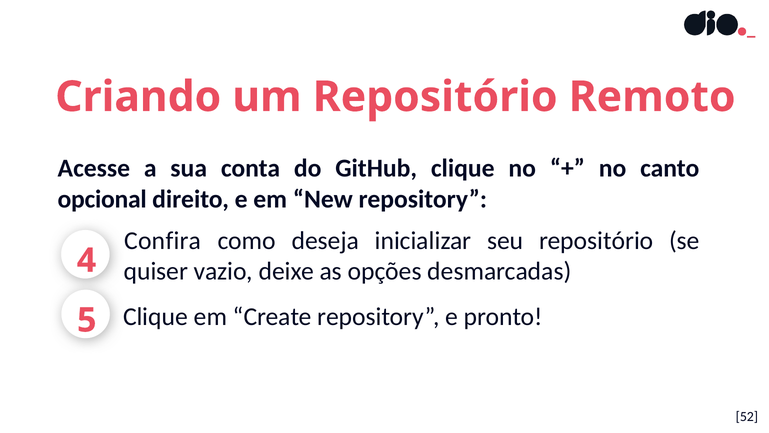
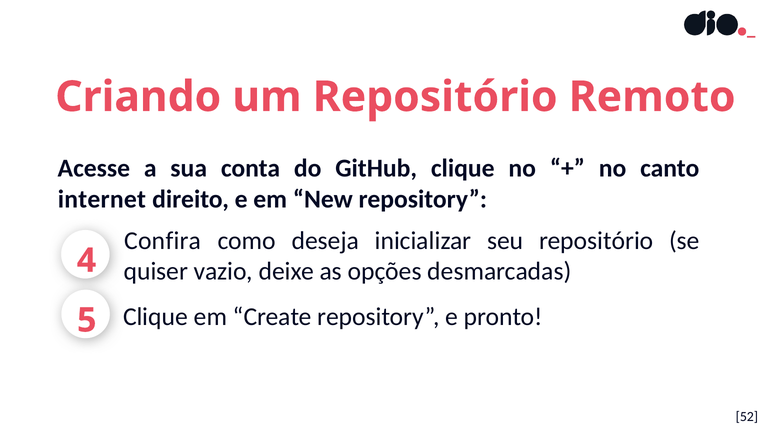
opcional: opcional -> internet (102, 199)
